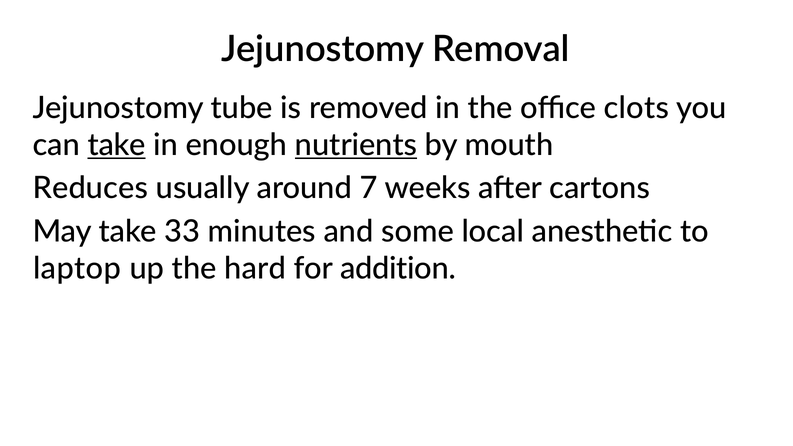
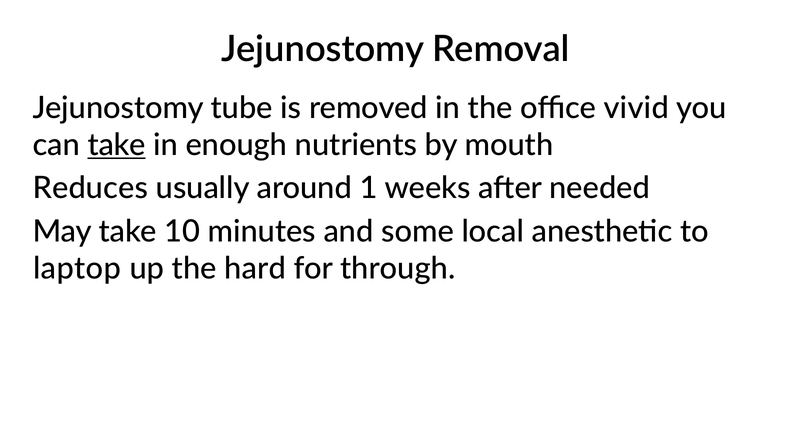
clots: clots -> vivid (636, 108)
nutrients underline: present -> none (356, 145)
7: 7 -> 1 (369, 188)
cartons: cartons -> needed (600, 188)
33: 33 -> 10 (182, 231)
addition: addition -> through (398, 268)
